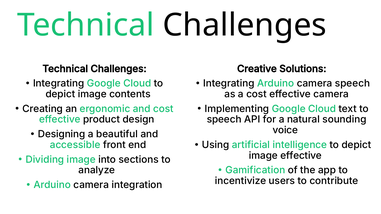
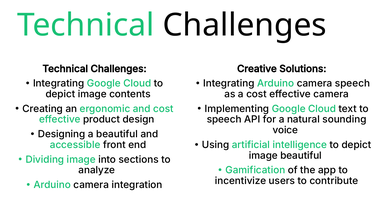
image effective: effective -> beautiful (301, 156)
